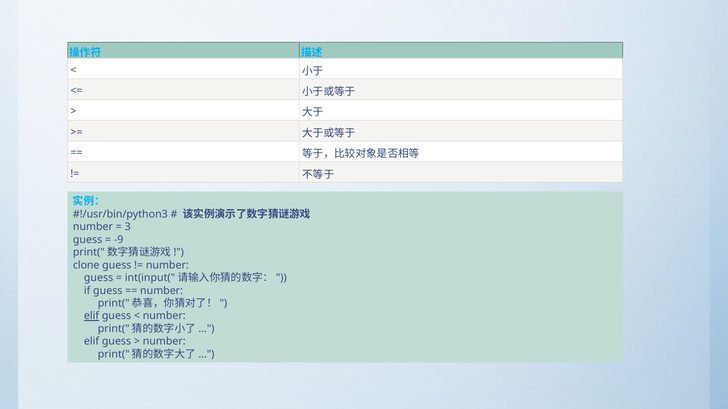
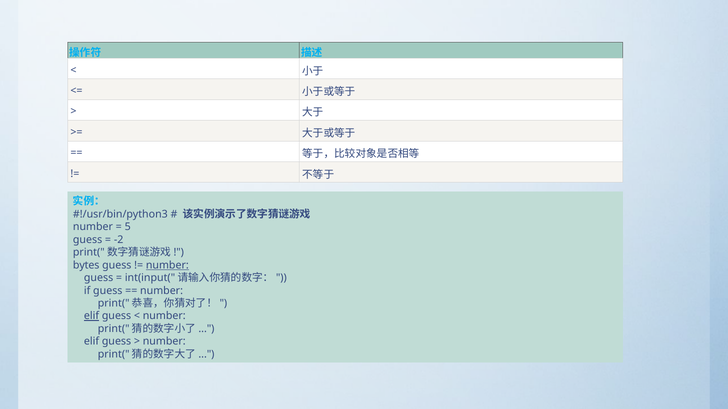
3: 3 -> 5 (128, 227)
-9: -9 -> -2 (119, 240)
clone: clone -> bytes (86, 265)
number underline: none -> present (167, 265)
